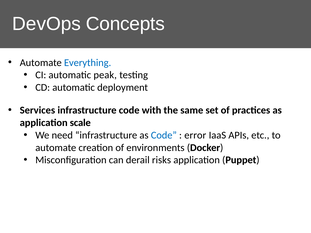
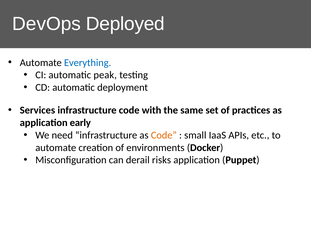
Concepts: Concepts -> Deployed (125, 24)
scale: scale -> early (80, 123)
Code colour: blue -> orange (164, 135)
error: error -> small (195, 135)
